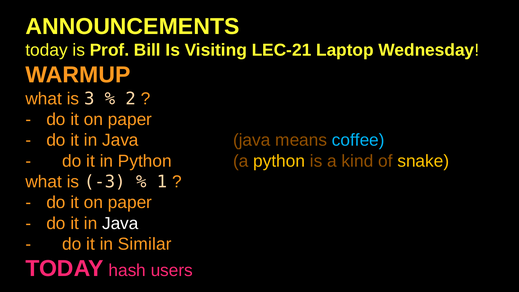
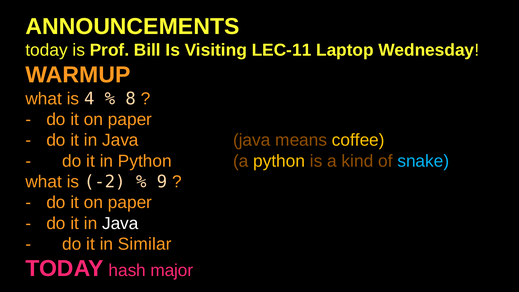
LEC-21: LEC-21 -> LEC-11 (282, 50)
3: 3 -> 4 (89, 99)
2: 2 -> 8 (131, 99)
coffee colour: light blue -> yellow (358, 140)
snake colour: yellow -> light blue (423, 161)
-3: -3 -> -2 (105, 182)
1: 1 -> 9 (162, 182)
users: users -> major (172, 271)
